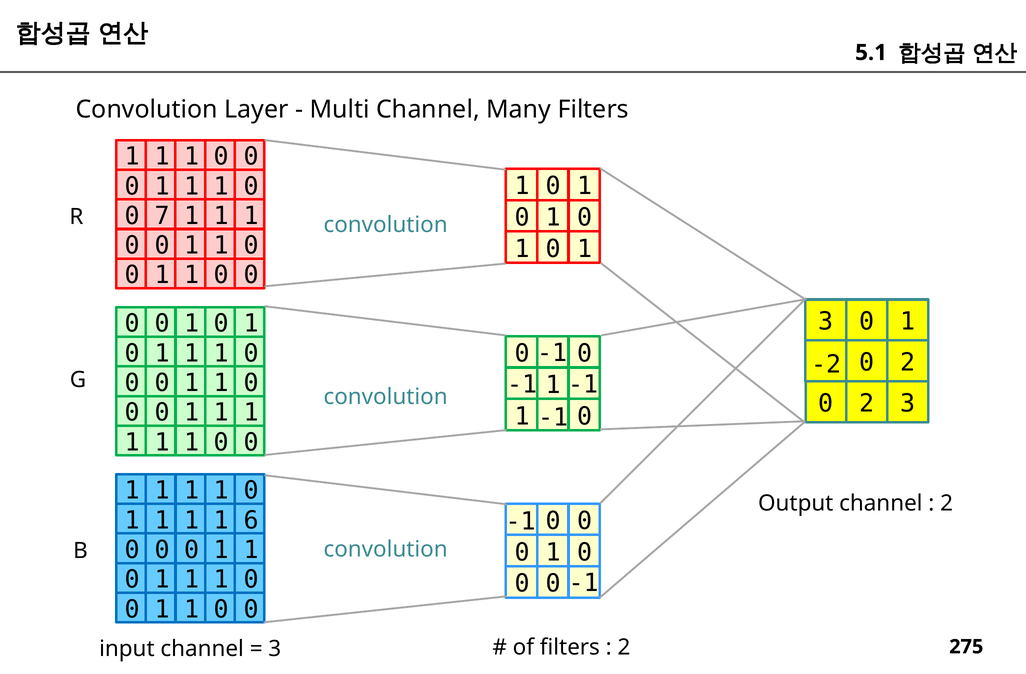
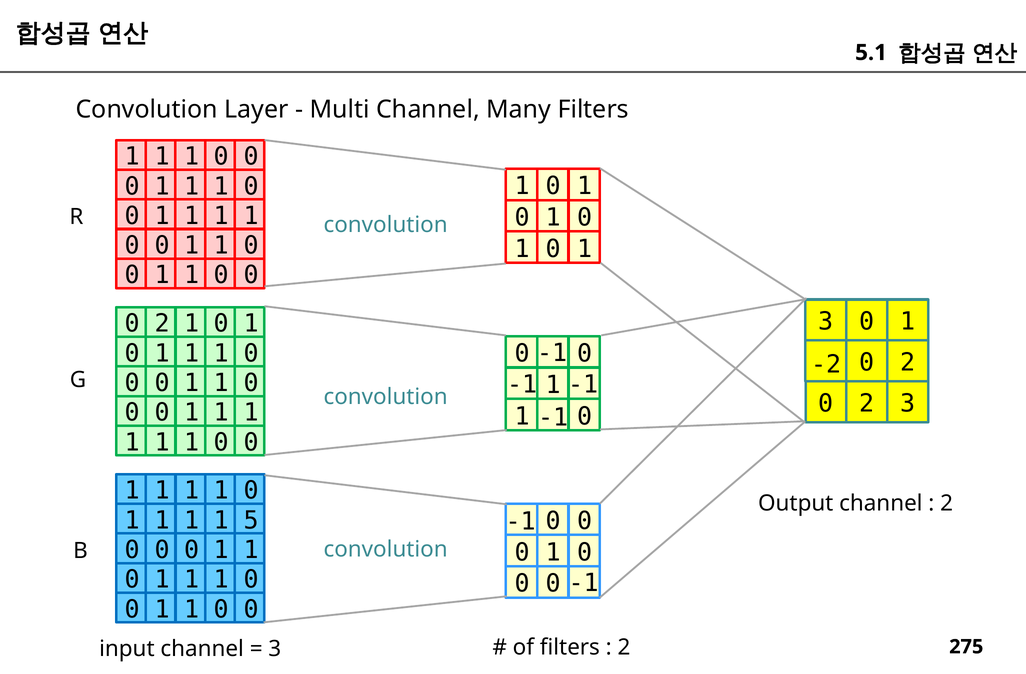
7: 7 -> 1 (162, 216)
0: 0 -> 2 (162, 324)
6: 6 -> 5 (251, 520)
